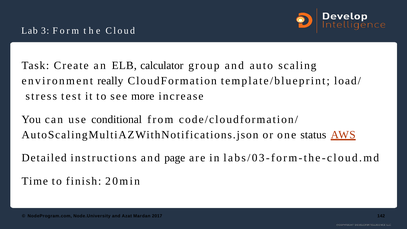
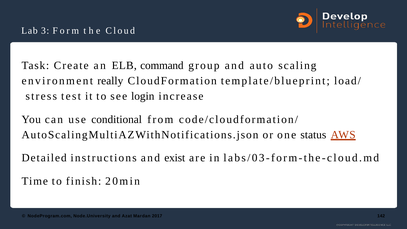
calculator: calculator -> command (162, 65)
more: more -> login (143, 96)
page: page -> exist (175, 158)
